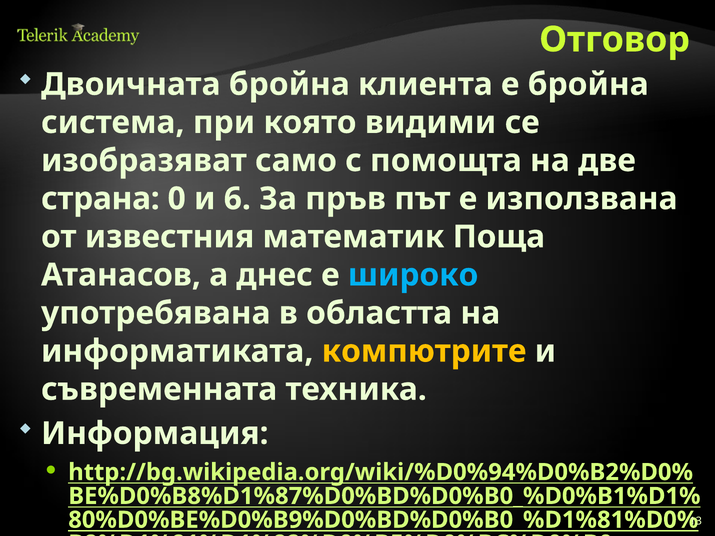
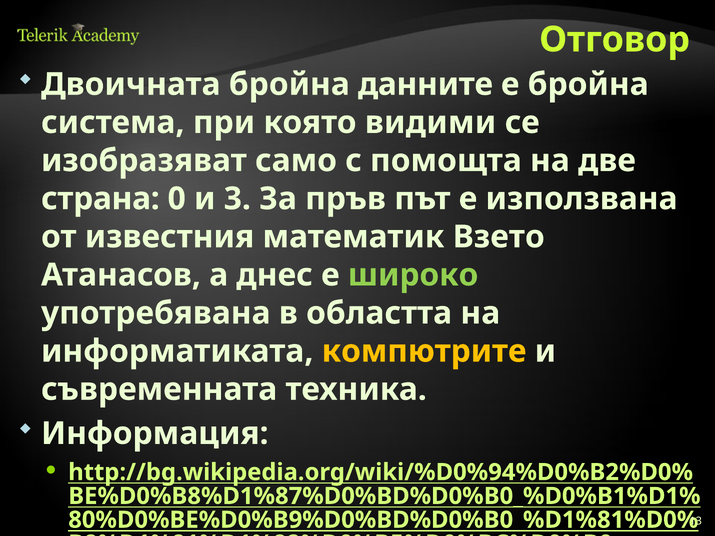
клиента: клиента -> данните (425, 84)
6: 6 -> 3 (237, 199)
Поща: Поща -> Взето (499, 237)
широко colour: light blue -> light green (413, 275)
